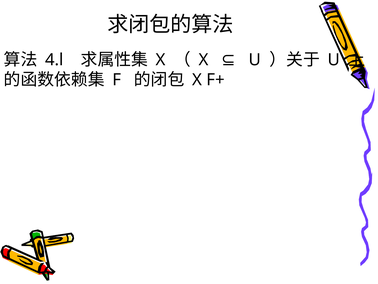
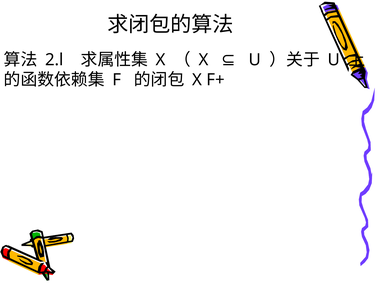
4.l: 4.l -> 2.l (54, 60)
